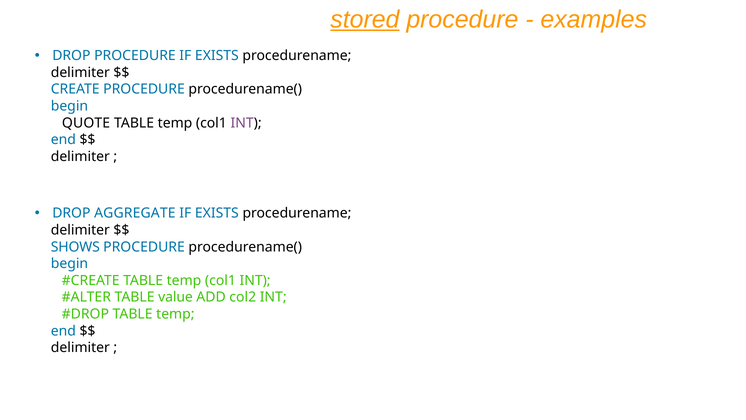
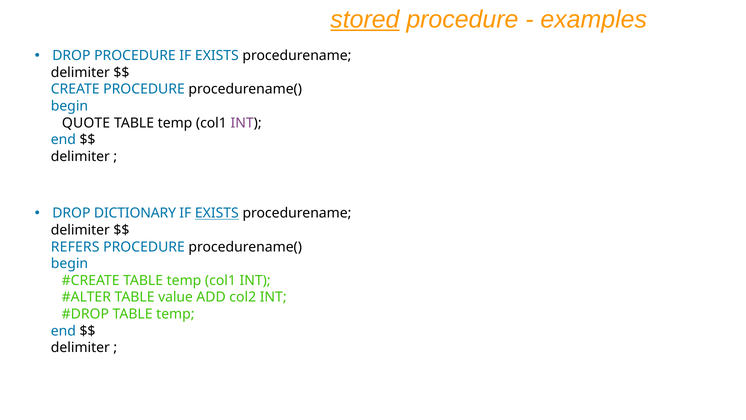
AGGREGATE: AGGREGATE -> DICTIONARY (135, 213)
EXISTS underline: none -> present (217, 213)
SHOWS: SHOWS -> REFERS (75, 247)
